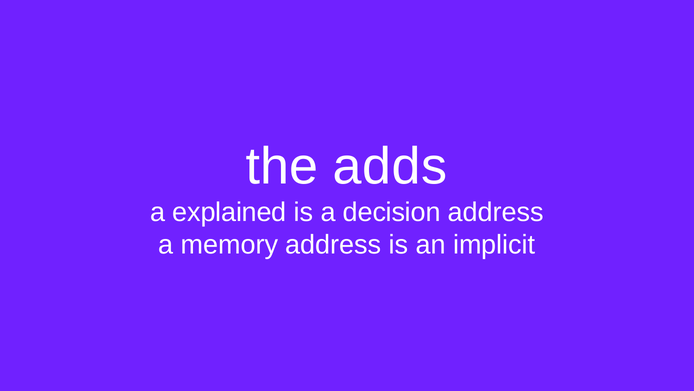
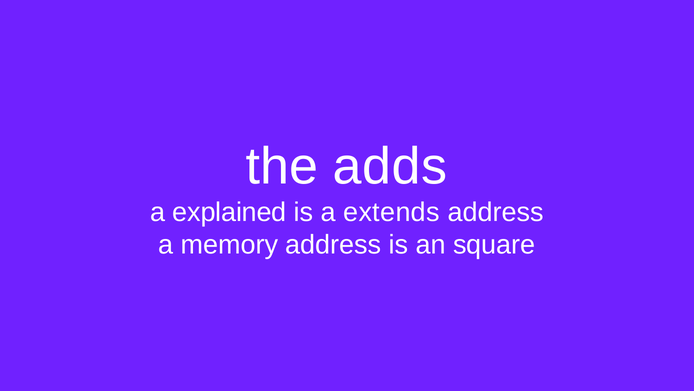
decision: decision -> extends (392, 212)
implicit: implicit -> square (494, 244)
